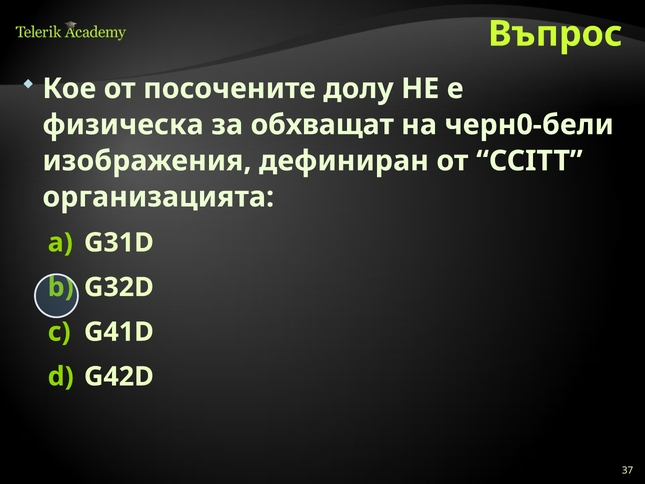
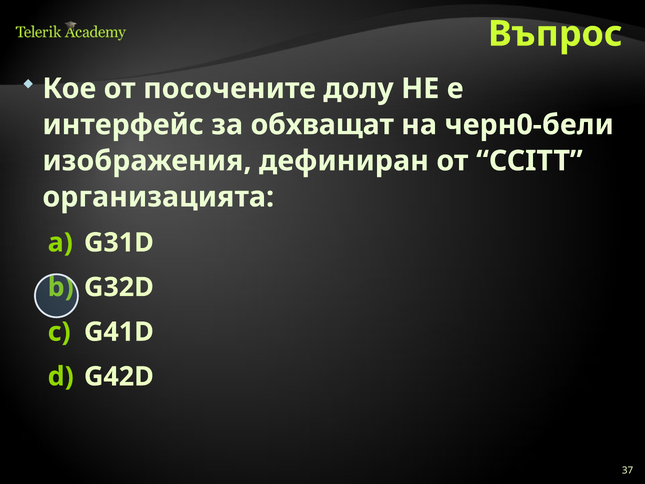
физическа: физическа -> интерфейс (123, 125)
